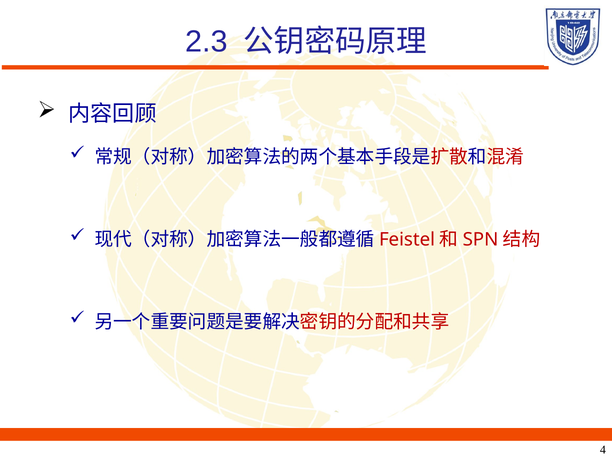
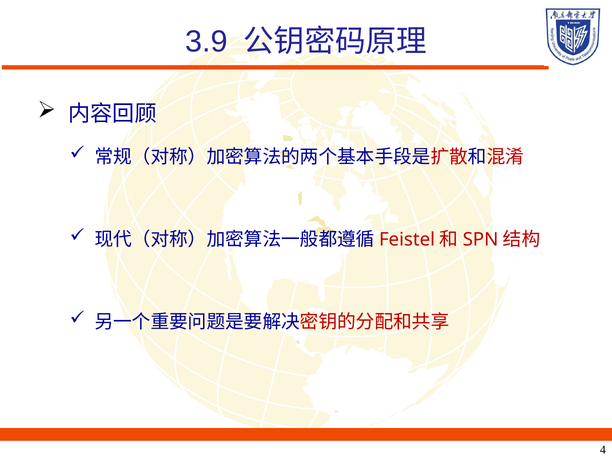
2.3: 2.3 -> 3.9 (206, 42)
